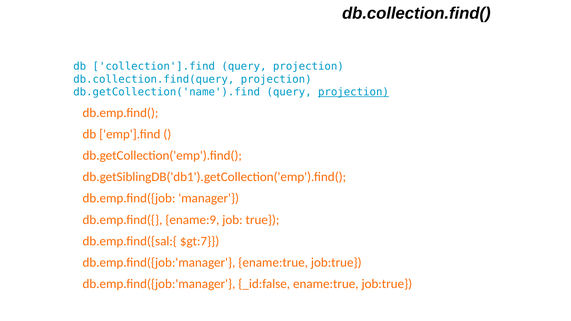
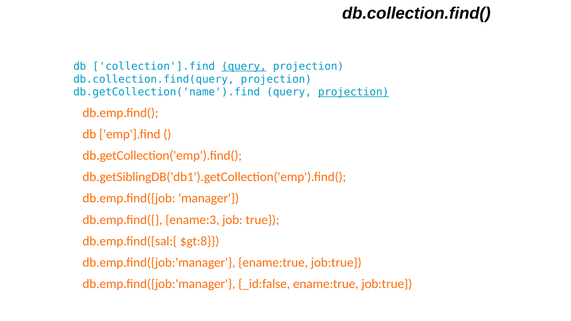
query underline: none -> present (244, 66)
ename:9: ename:9 -> ename:3 (192, 220)
$gt:7: $gt:7 -> $gt:8 (200, 241)
